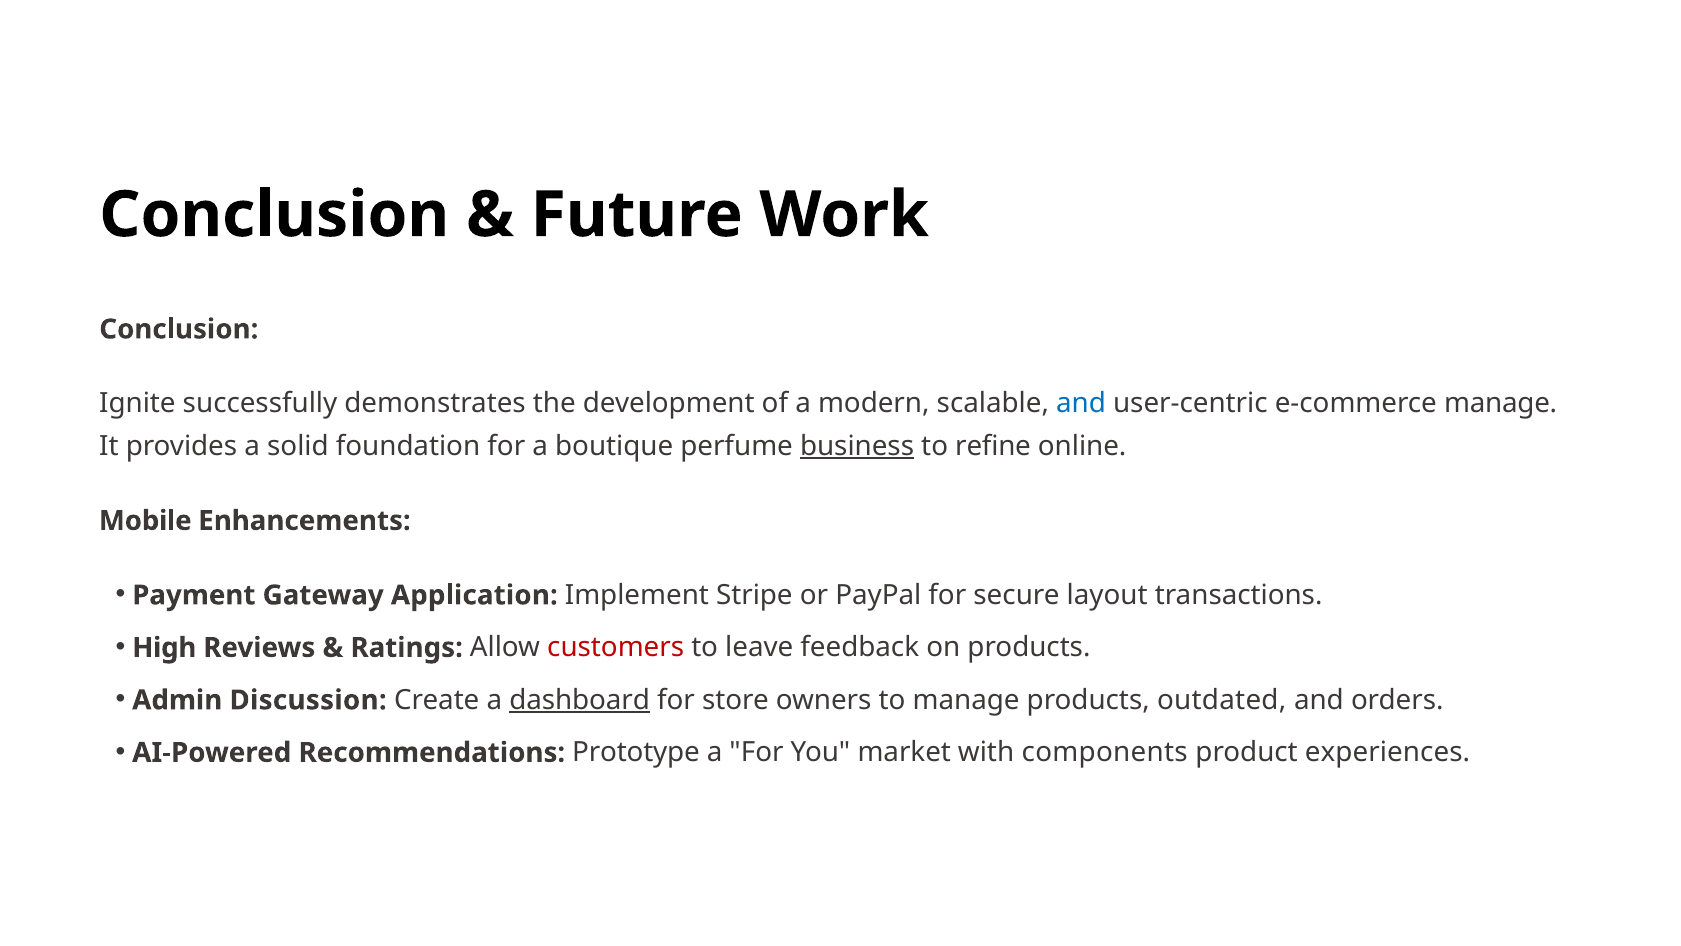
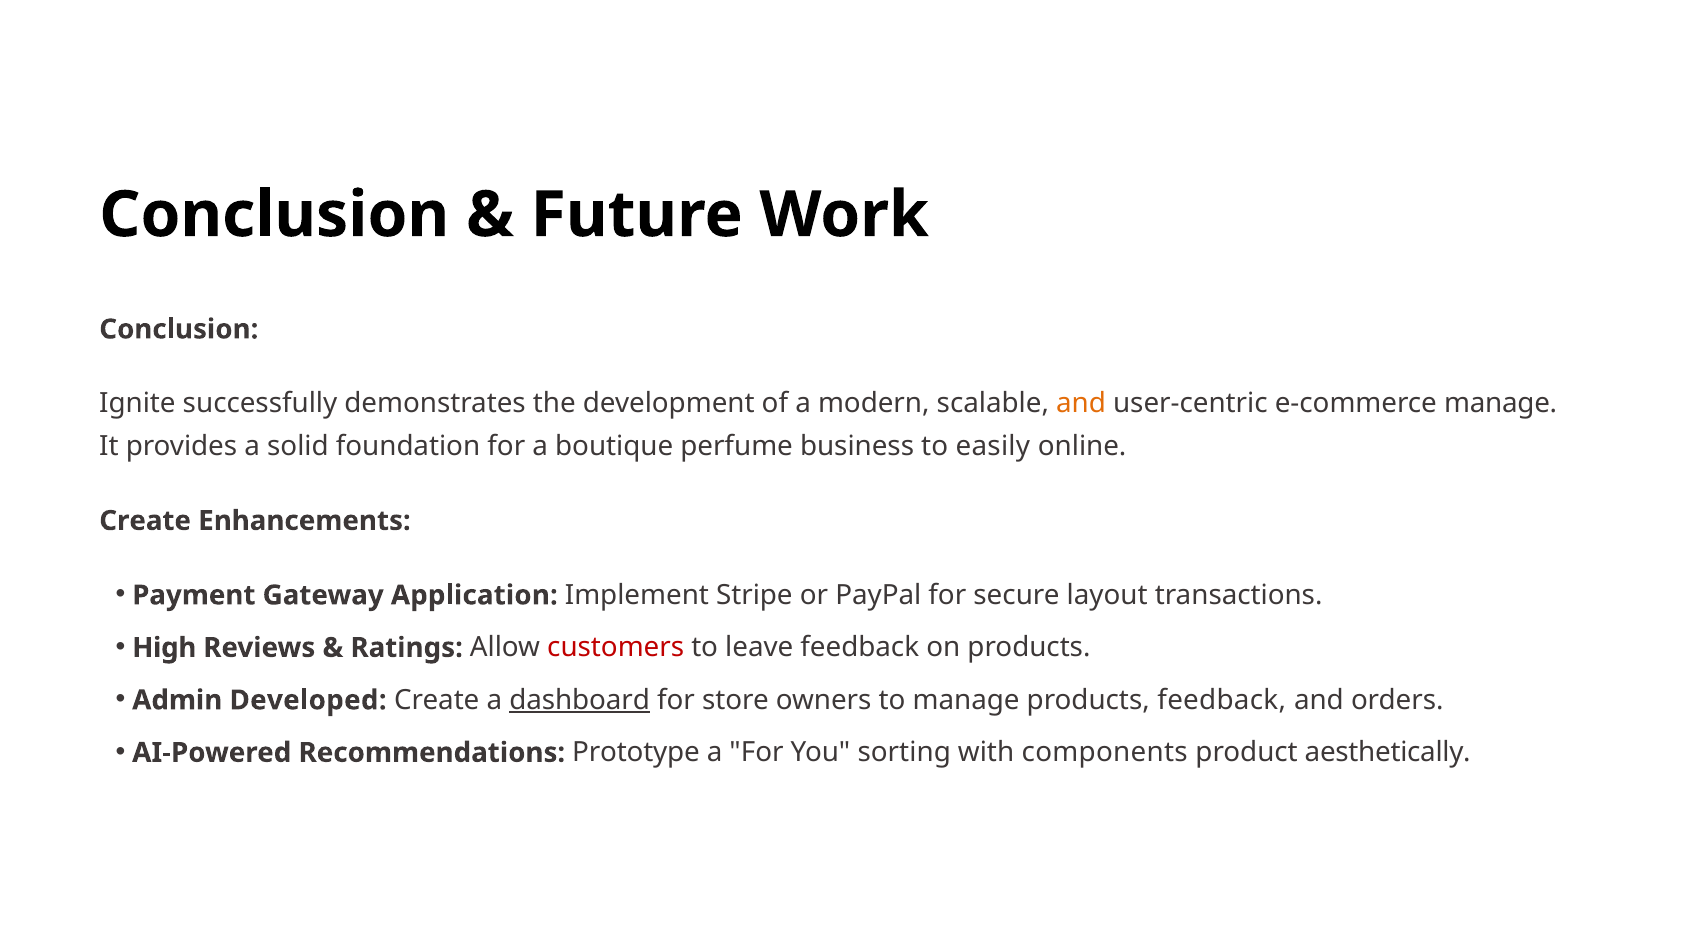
and colour: blue -> orange (1081, 404)
business underline: present -> none (857, 446)
refine: refine -> easily (993, 446)
Mobile: Mobile -> Create (145, 521)
Discussion: Discussion -> Developed (308, 700)
products outdated: outdated -> feedback (1222, 700)
market: market -> sorting (904, 752)
experiences: experiences -> aesthetically (1388, 752)
